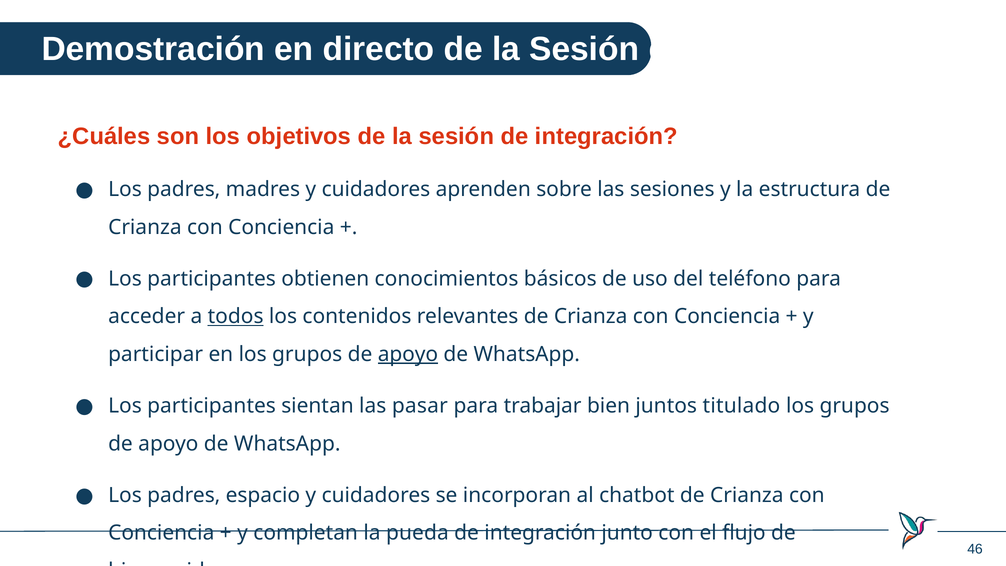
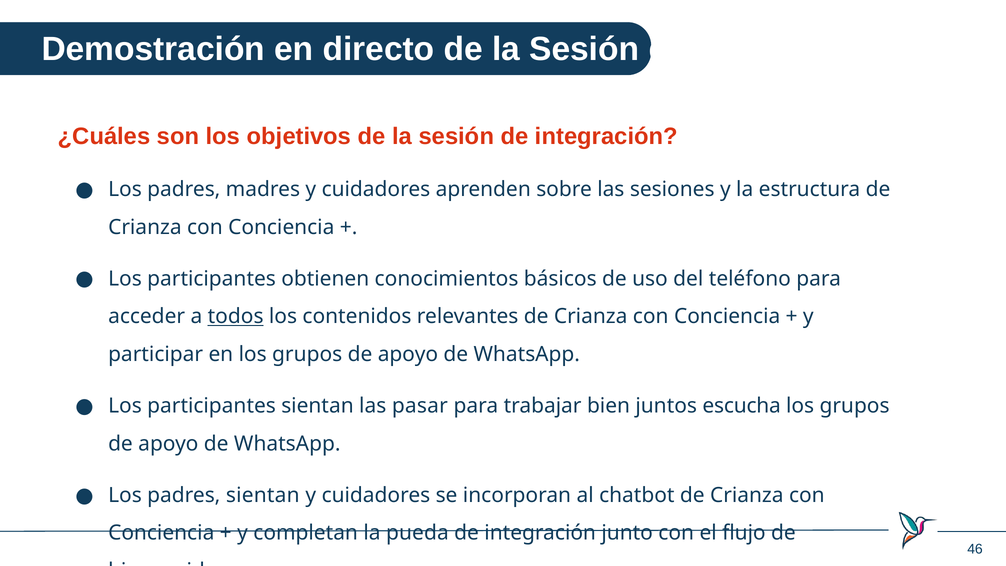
apoyo underline: present -> none (408, 354)
titulado: titulado -> escucha (742, 406)
padres espacio: espacio -> sientan (263, 495)
